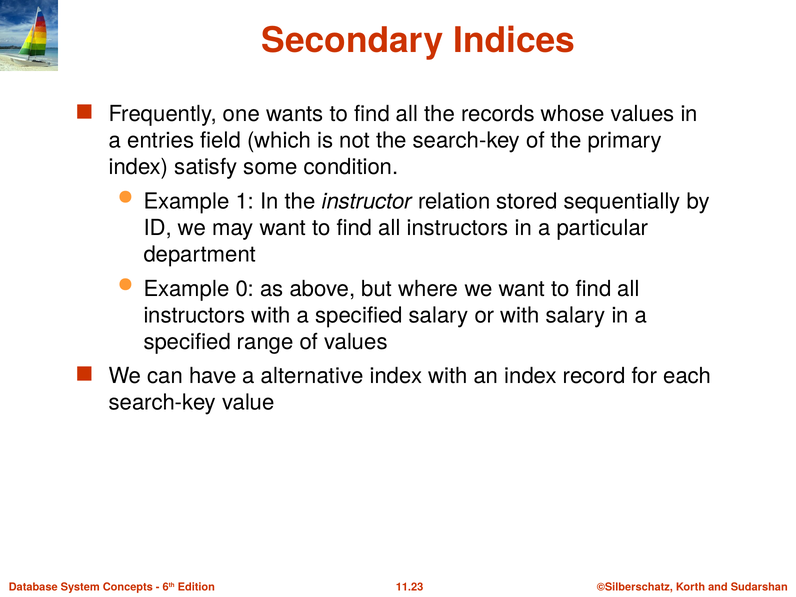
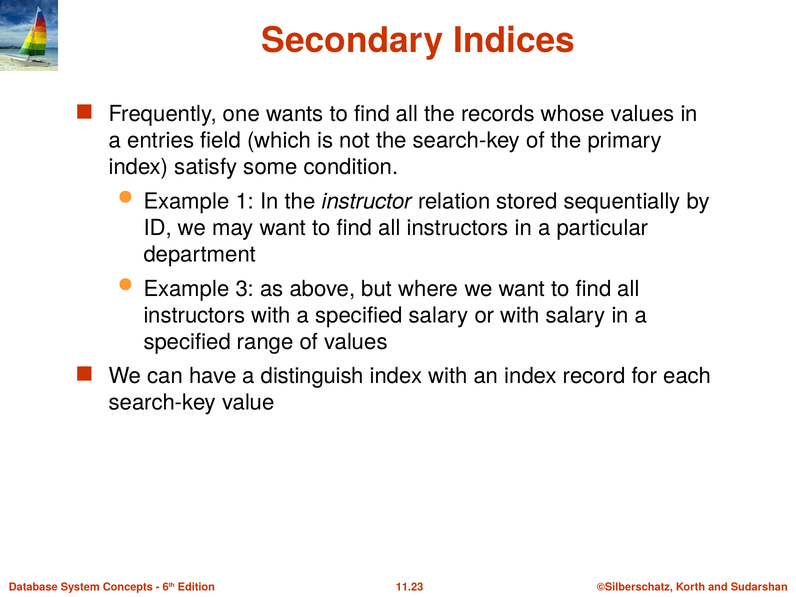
0: 0 -> 3 (245, 289)
alternative: alternative -> distinguish (312, 376)
